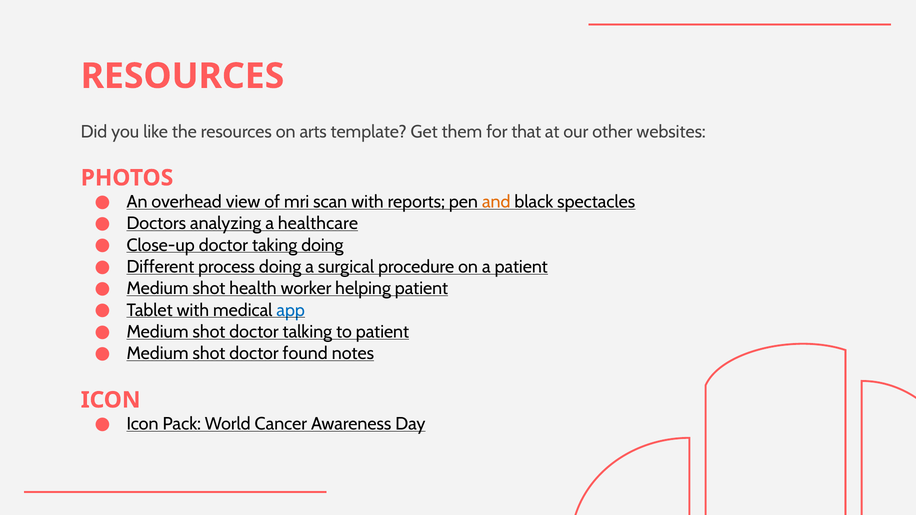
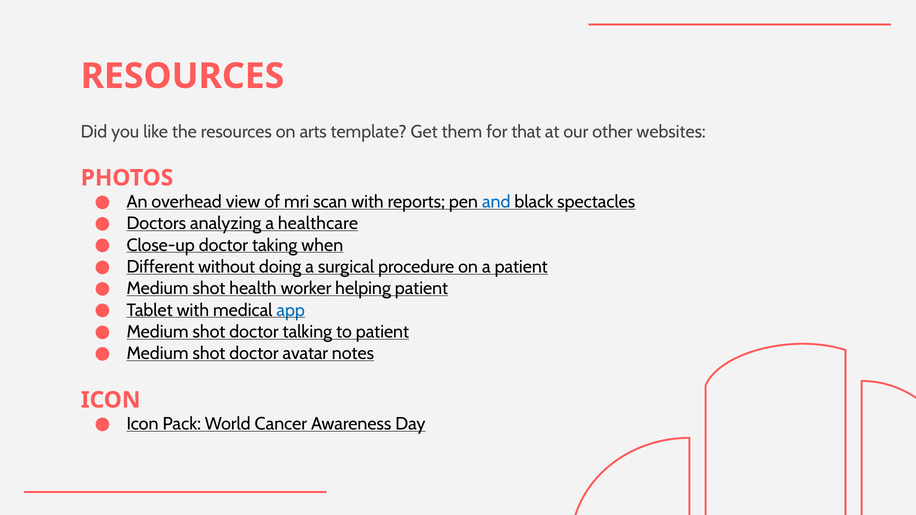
and colour: orange -> blue (496, 202)
taking doing: doing -> when (322, 245)
process: process -> without (227, 267)
found: found -> avatar (305, 354)
